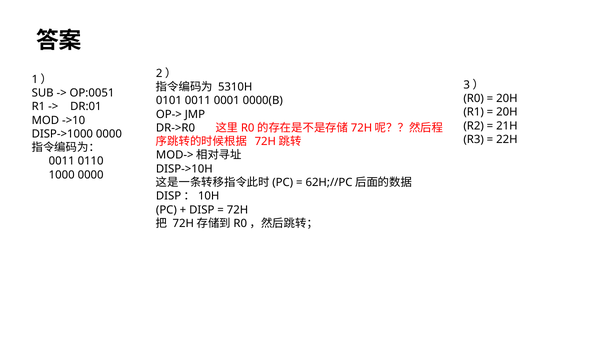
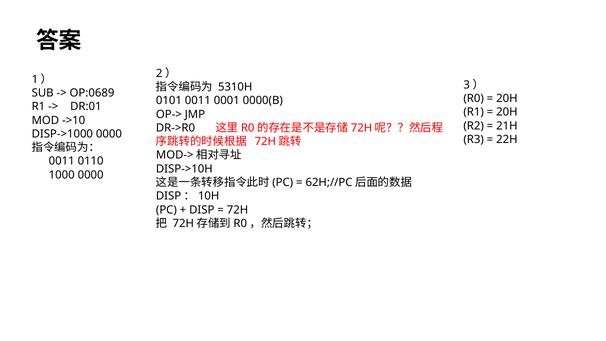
OP:0051: OP:0051 -> OP:0689 (92, 93)
